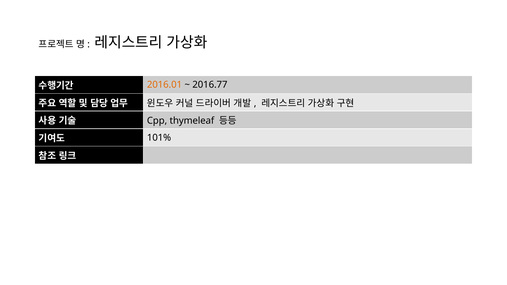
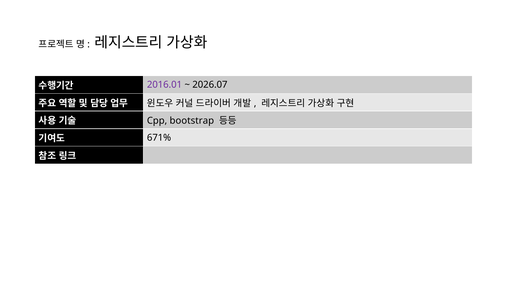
2016.01 colour: orange -> purple (165, 85)
2016.77: 2016.77 -> 2026.07 (210, 85)
thymeleaf: thymeleaf -> bootstrap (192, 121)
101%: 101% -> 671% (159, 138)
